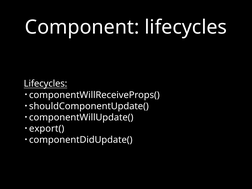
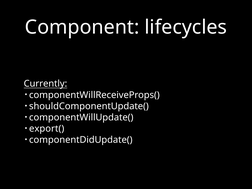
Lifecycles: Lifecycles -> Currently (45, 84)
